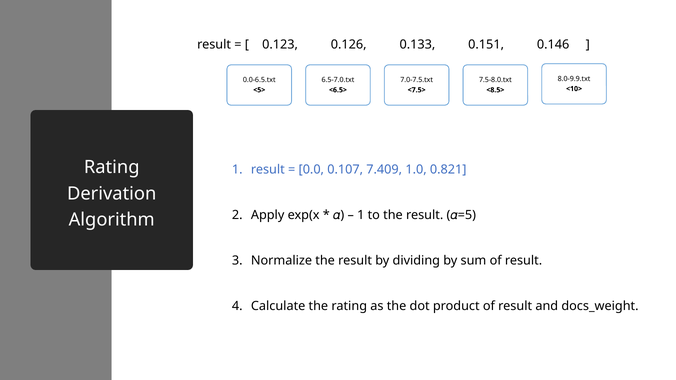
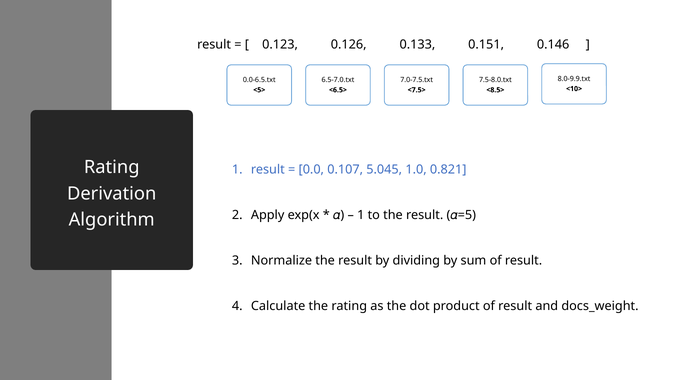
7.409: 7.409 -> 5.045 (384, 170)
